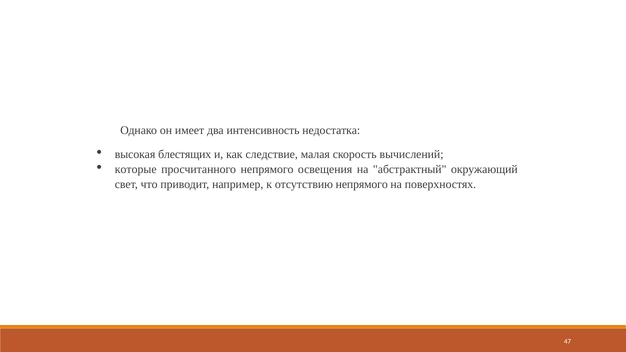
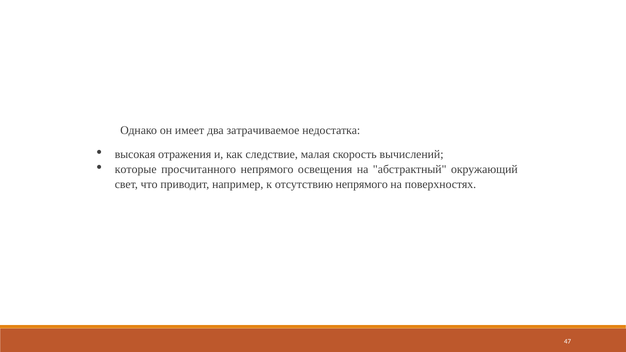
интенсивность: интенсивность -> затрачиваемое (263, 130)
блестящих: блестящих -> отражения (185, 155)
